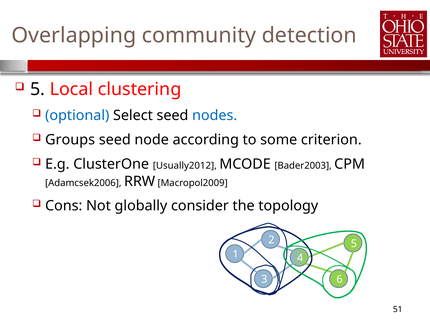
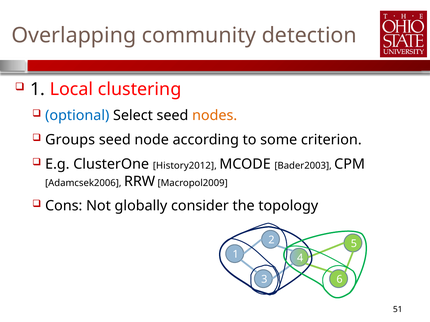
5: 5 -> 1 (38, 89)
nodes colour: blue -> orange (215, 116)
Usually2012: Usually2012 -> History2012 (185, 166)
